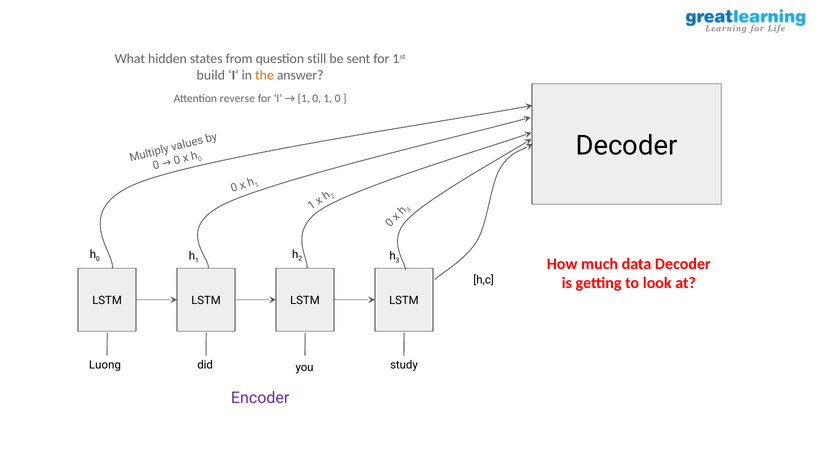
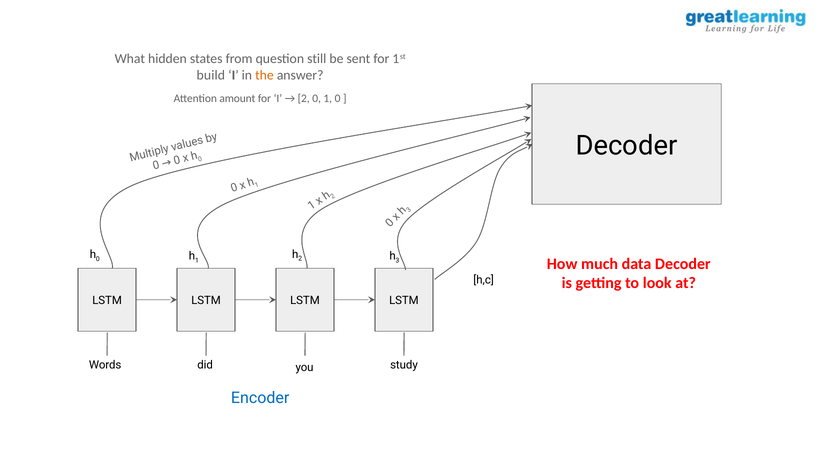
reverse: reverse -> amount (237, 99)
1: 1 -> 2 (304, 99)
Luong: Luong -> Words (105, 365)
Encoder colour: purple -> blue (260, 398)
